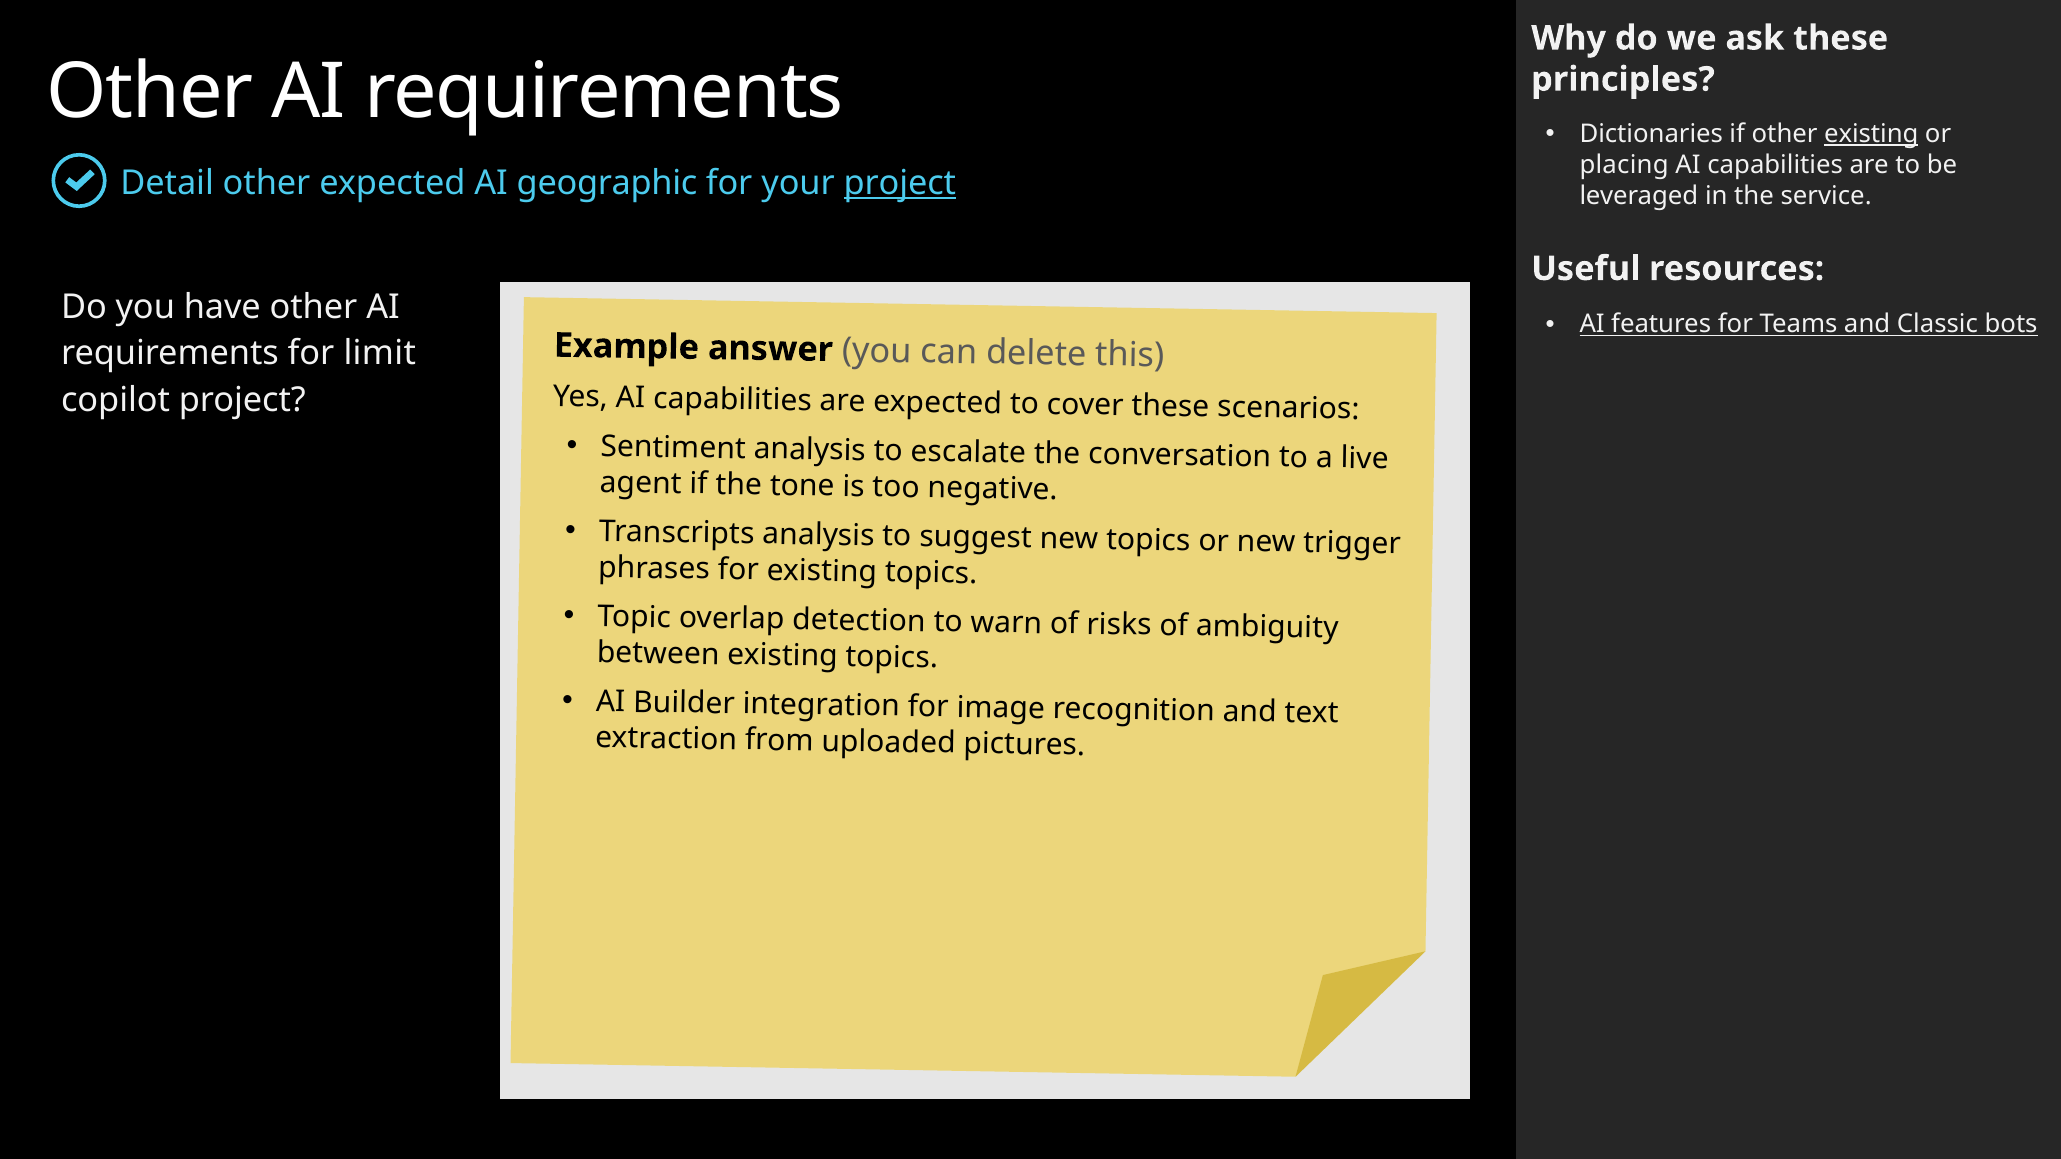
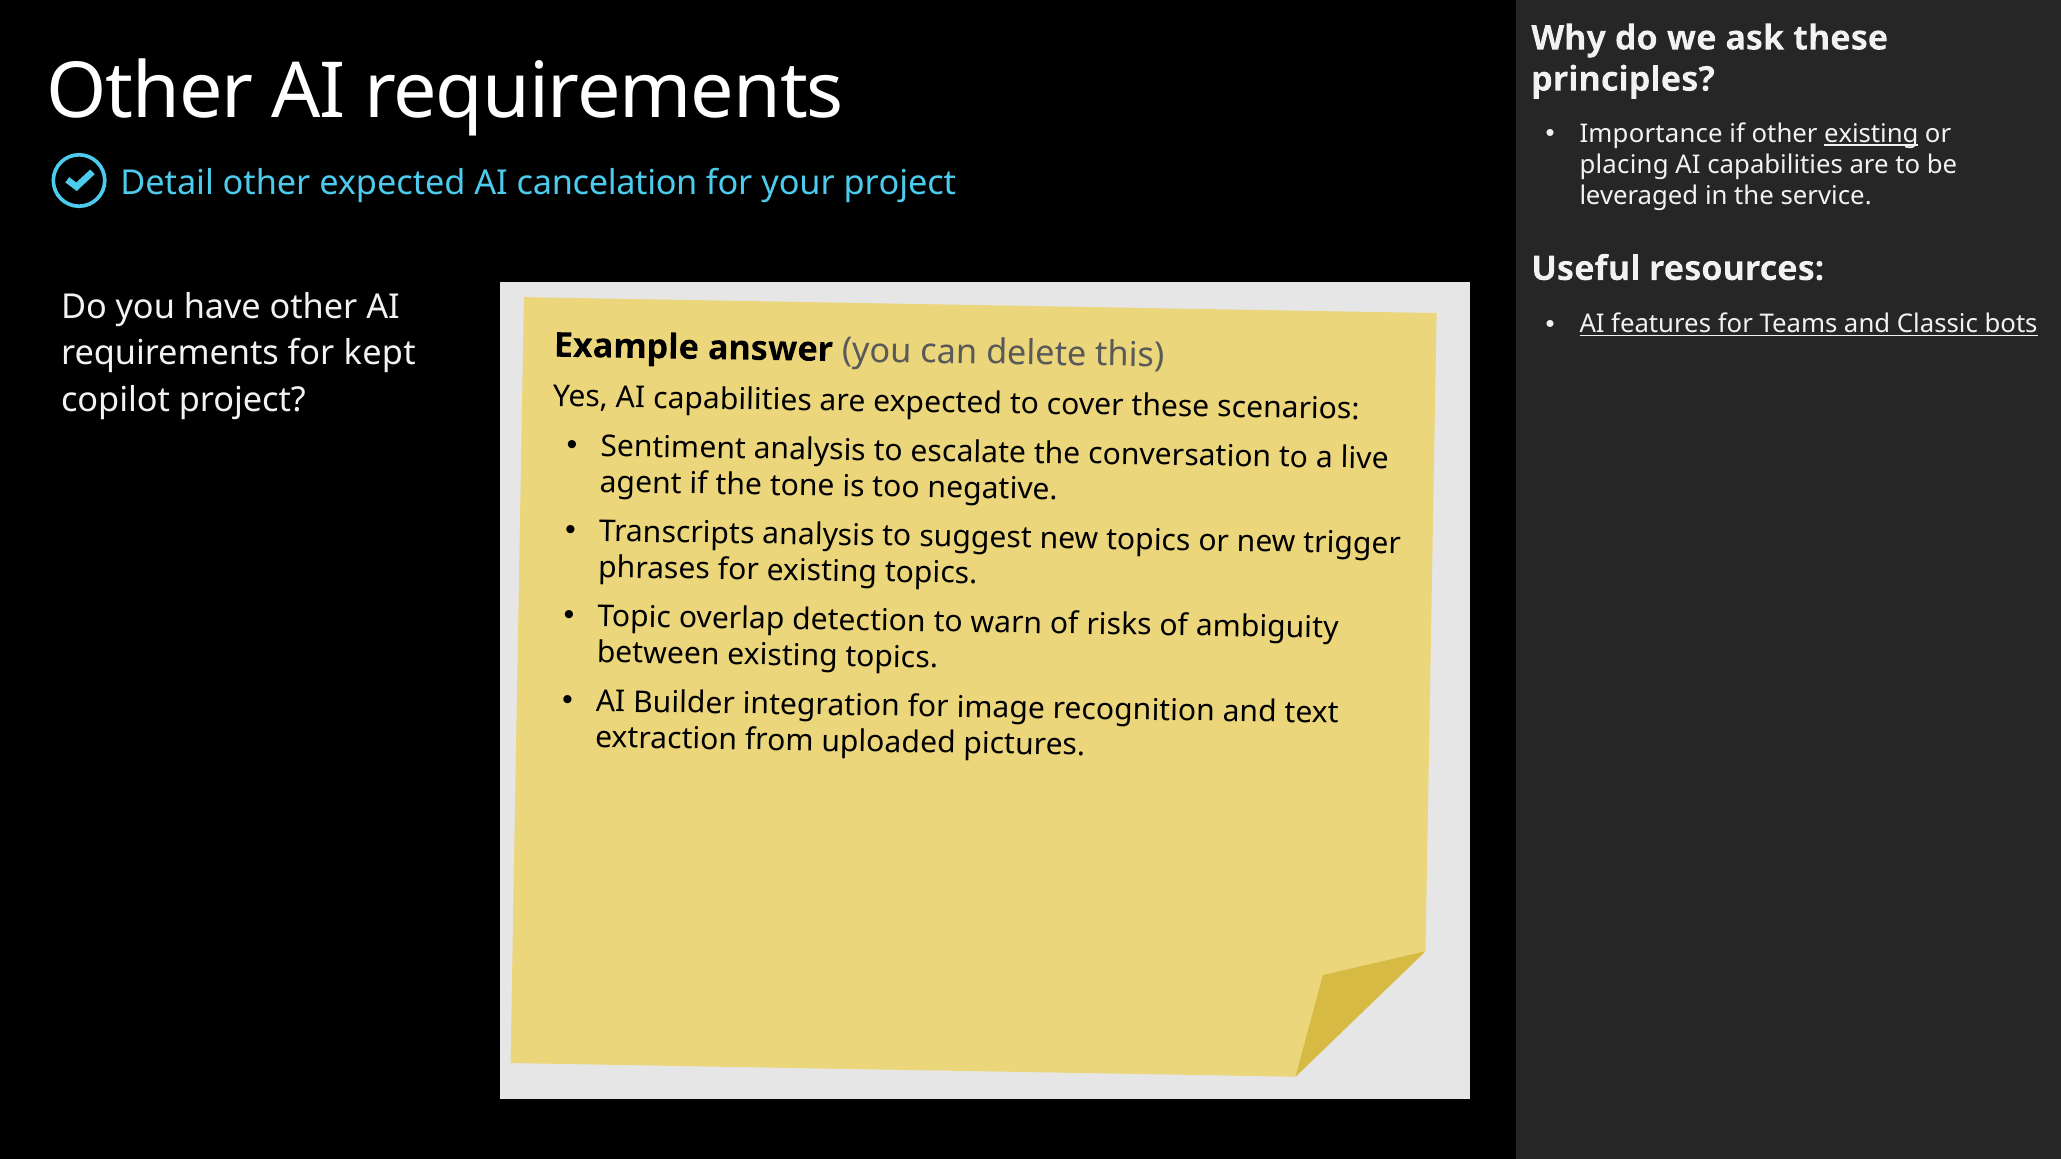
Dictionaries: Dictionaries -> Importance (1651, 134)
geographic: geographic -> cancelation (607, 183)
project underline: present -> none (900, 183)
limit: limit -> kept (380, 354)
